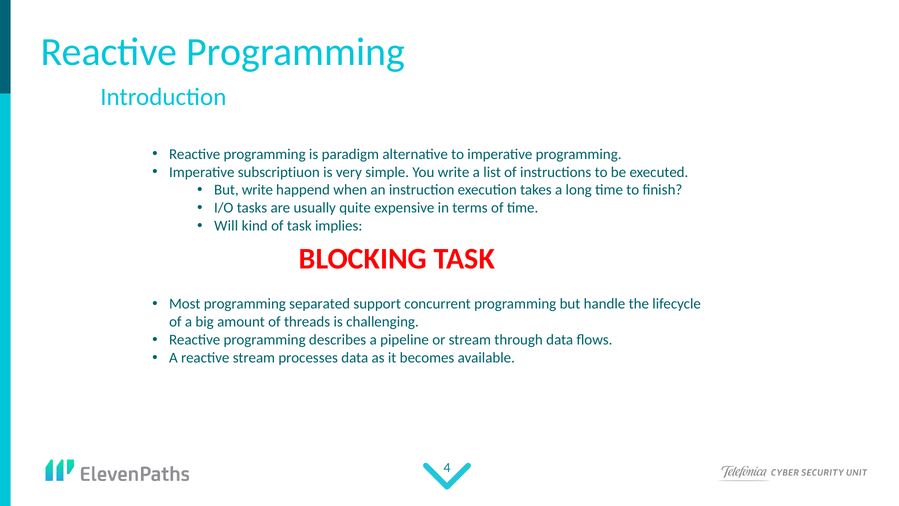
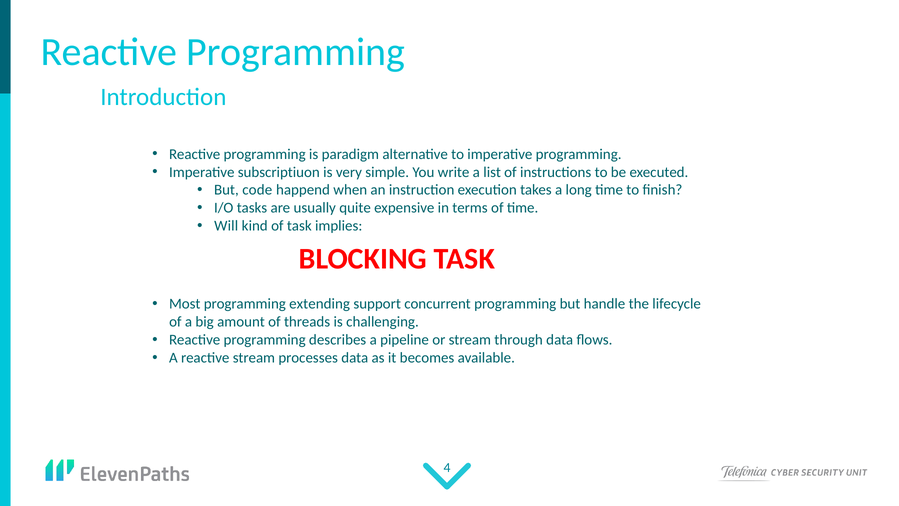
But write: write -> code (257, 190)
separated: separated -> extending (320, 304)
